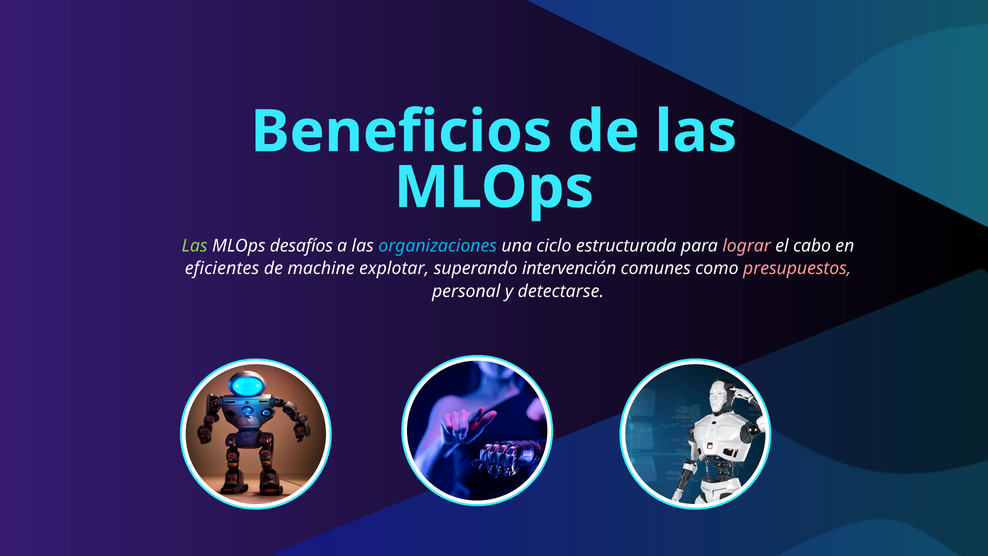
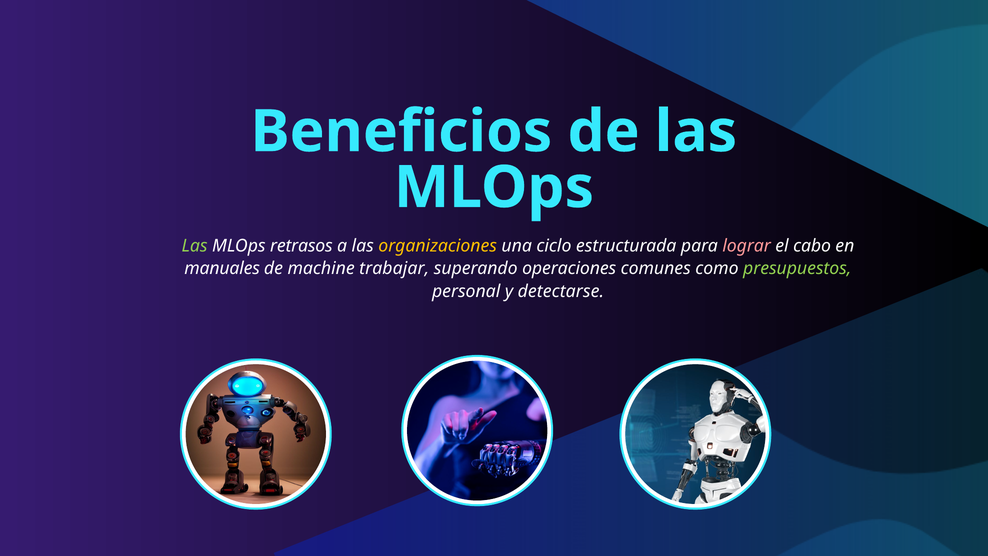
desafíos: desafíos -> retrasos (301, 246)
organizaciones colour: light blue -> yellow (438, 246)
eficientes: eficientes -> manuales (222, 268)
explotar: explotar -> trabajar (394, 268)
intervención: intervención -> operaciones (569, 268)
presupuestos colour: pink -> light green (797, 268)
